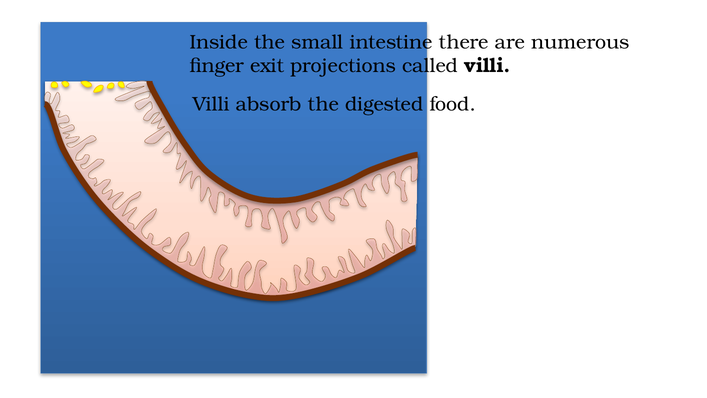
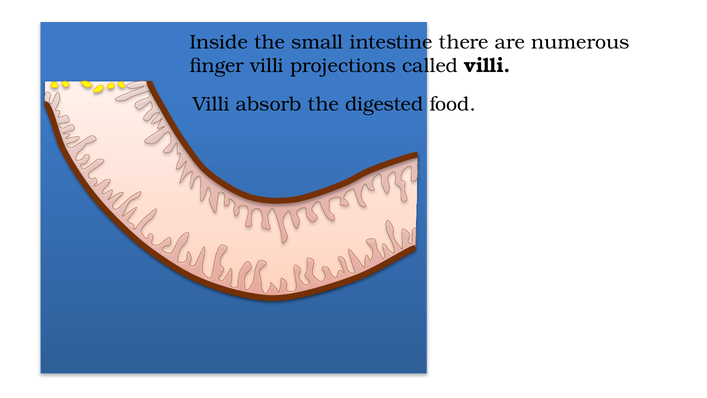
finger exit: exit -> villi (267, 66)
